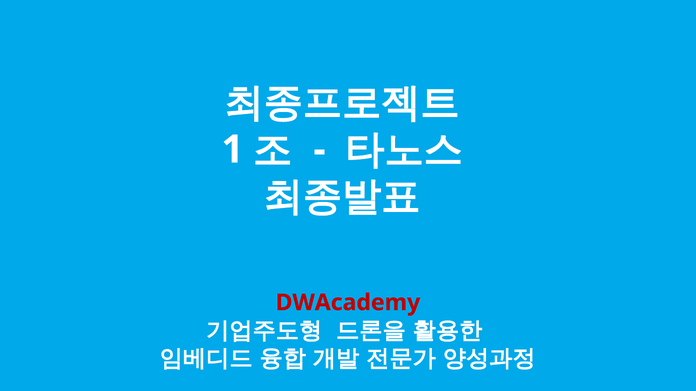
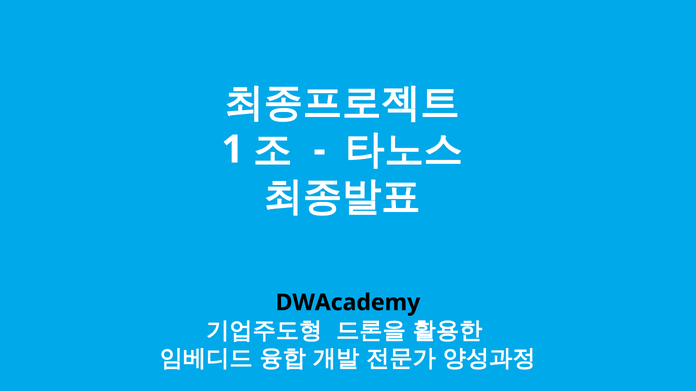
DWAcademy colour: red -> black (348, 303)
